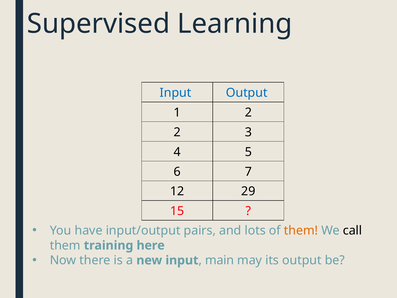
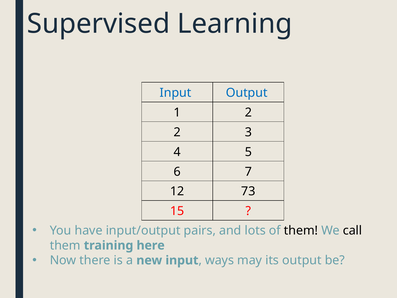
29: 29 -> 73 (248, 191)
them colour: orange -> black (301, 230)
main: main -> ways (220, 260)
